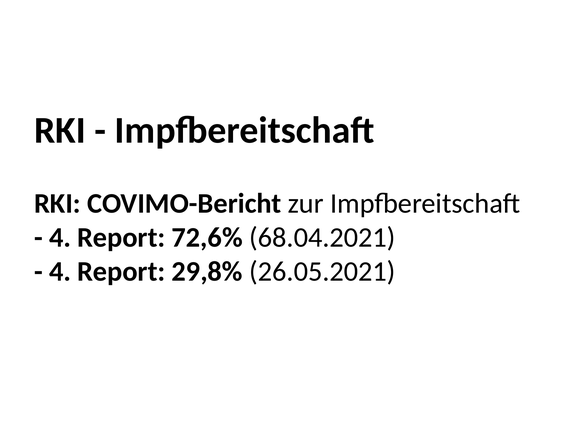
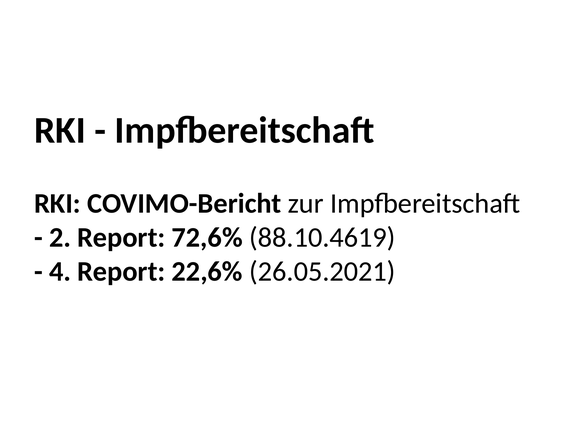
4: 4 -> 2 (60, 238)
68.04.2021: 68.04.2021 -> 88.10.4619 (322, 238)
29,8%: 29,8% -> 22,6% (207, 272)
